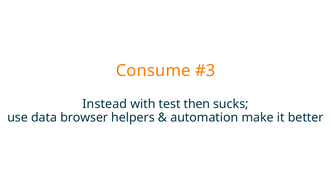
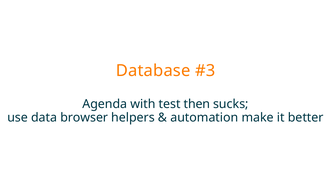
Consume: Consume -> Database (153, 71)
Instead: Instead -> Agenda (105, 104)
